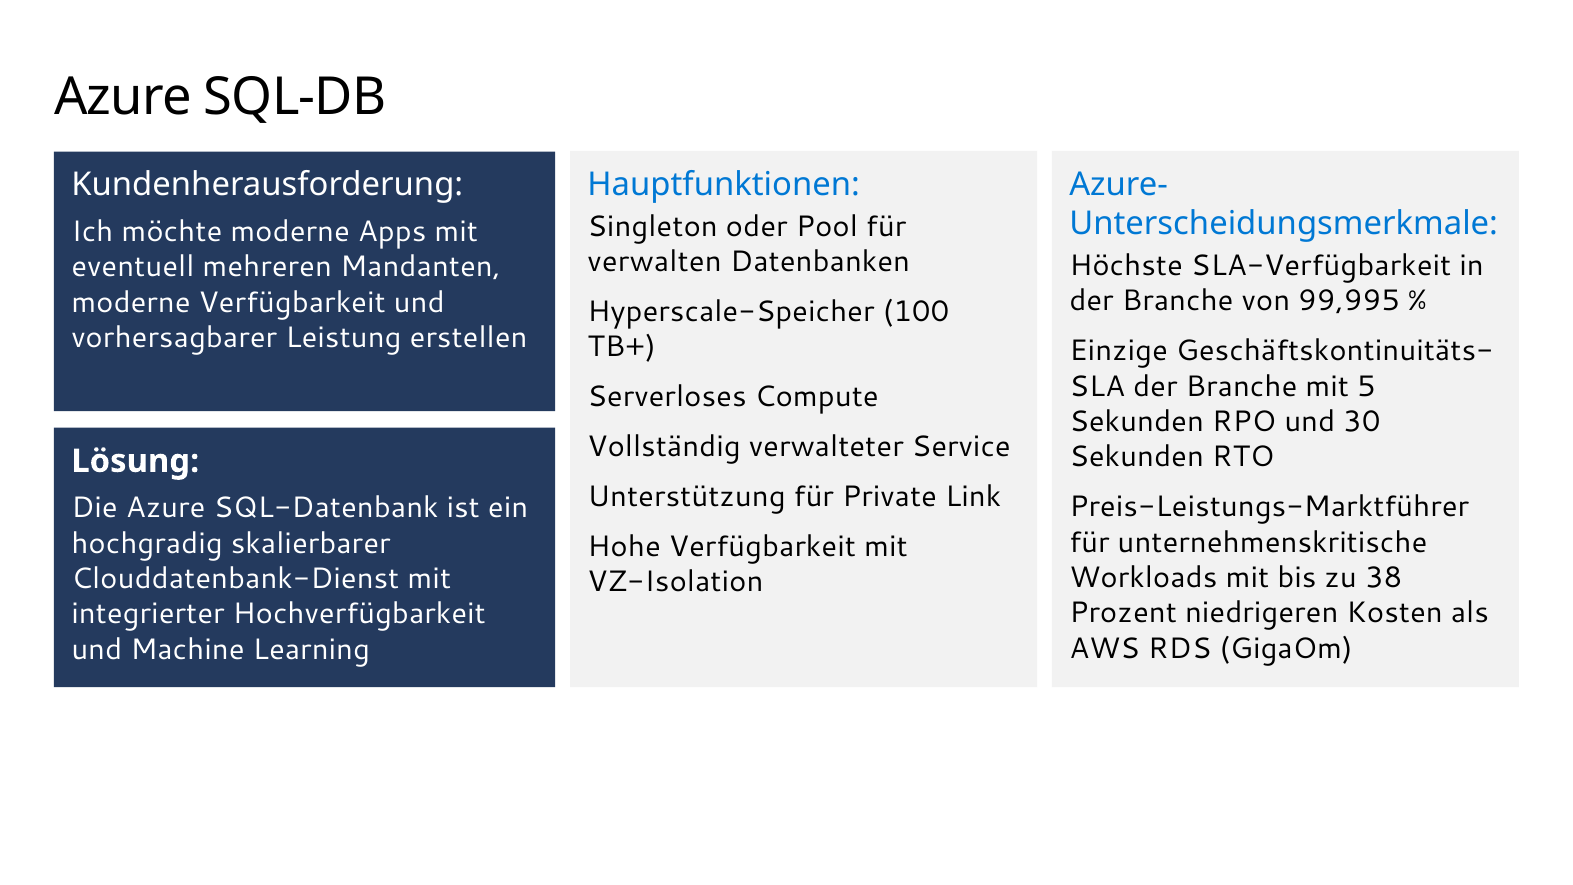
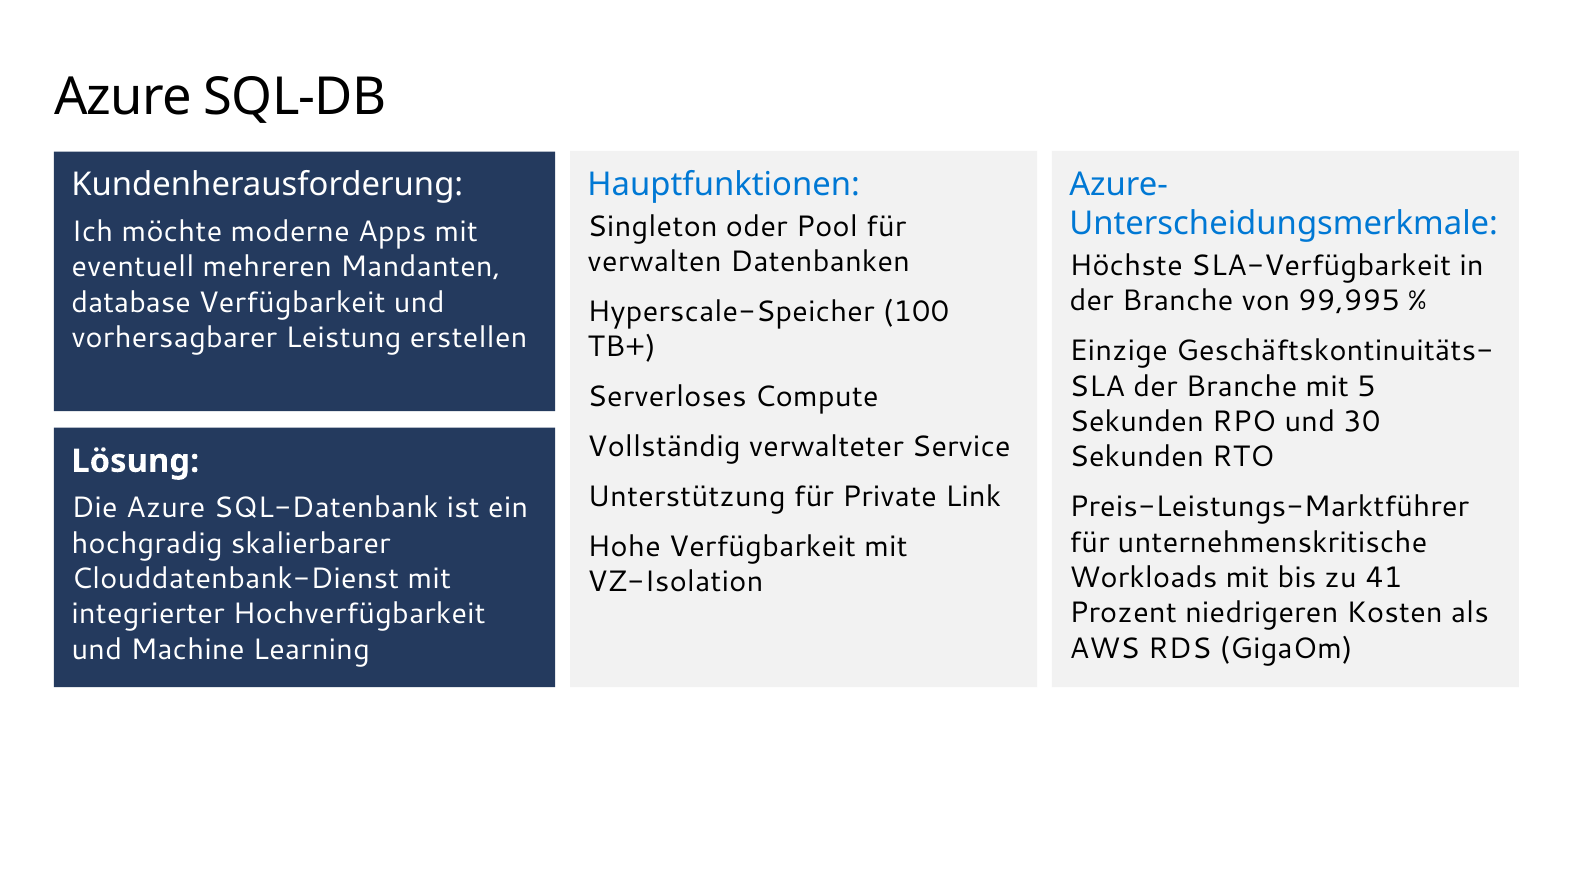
moderne: moderne -> database (131, 303)
38: 38 -> 41 (1384, 578)
